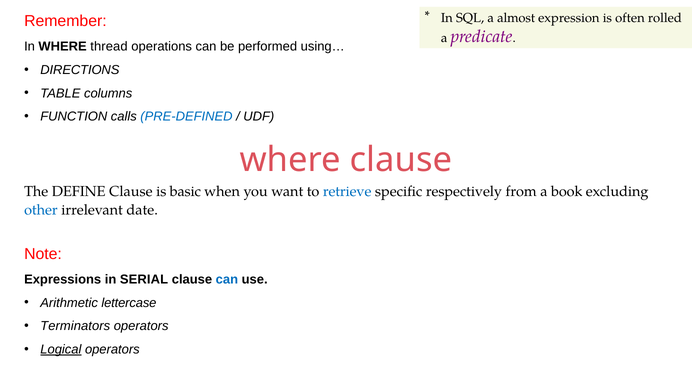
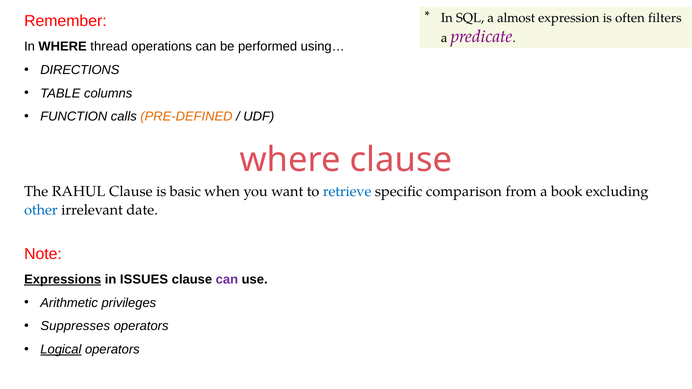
rolled: rolled -> filters (665, 18)
PRE-DEFINED colour: blue -> orange (186, 117)
DEFINE: DEFINE -> RAHUL (79, 192)
respectively: respectively -> comparison (464, 192)
Expressions underline: none -> present (63, 280)
SERIAL: SERIAL -> ISSUES (144, 280)
can colour: blue -> purple (227, 280)
lettercase: lettercase -> privileges (129, 303)
Terminators: Terminators -> Suppresses (75, 326)
